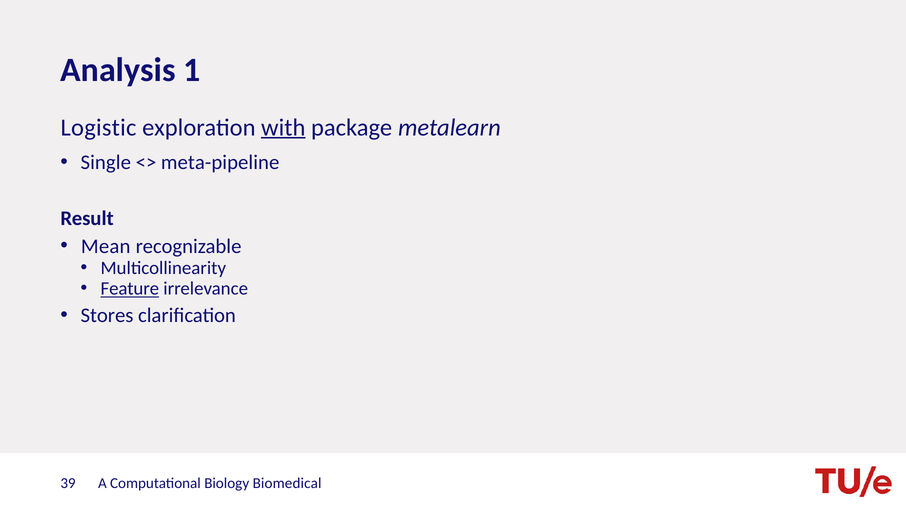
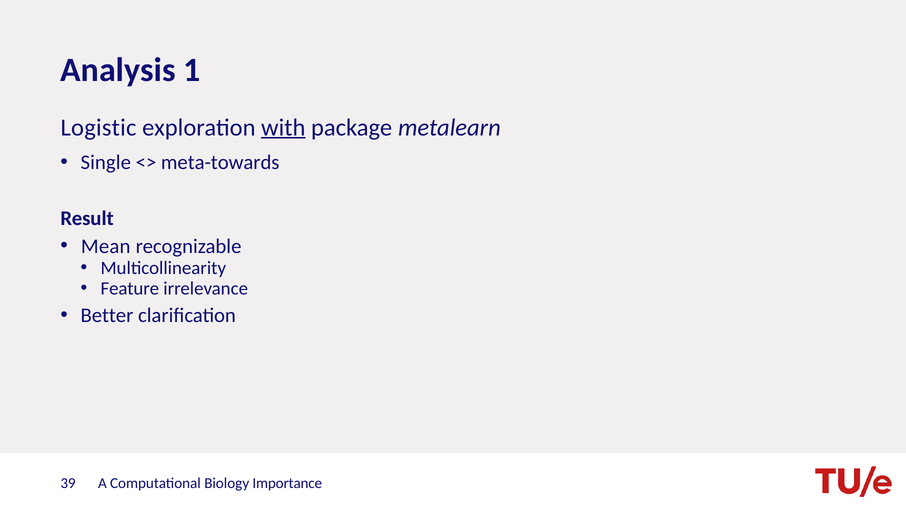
meta-pipeline: meta-pipeline -> meta-towards (220, 162)
Feature underline: present -> none (130, 289)
Stores: Stores -> Better (107, 315)
Biomedical: Biomedical -> Importance (287, 483)
